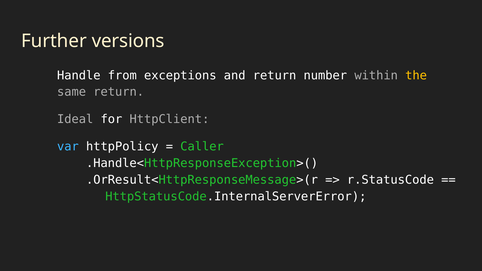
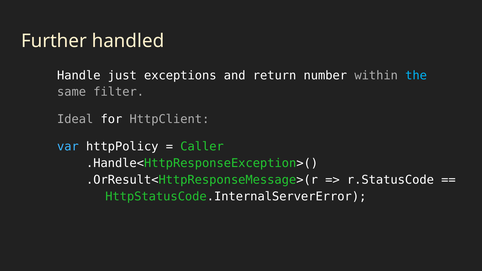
versions: versions -> handled (128, 41)
from: from -> just (122, 75)
the colour: yellow -> light blue (416, 75)
same return: return -> filter (119, 92)
